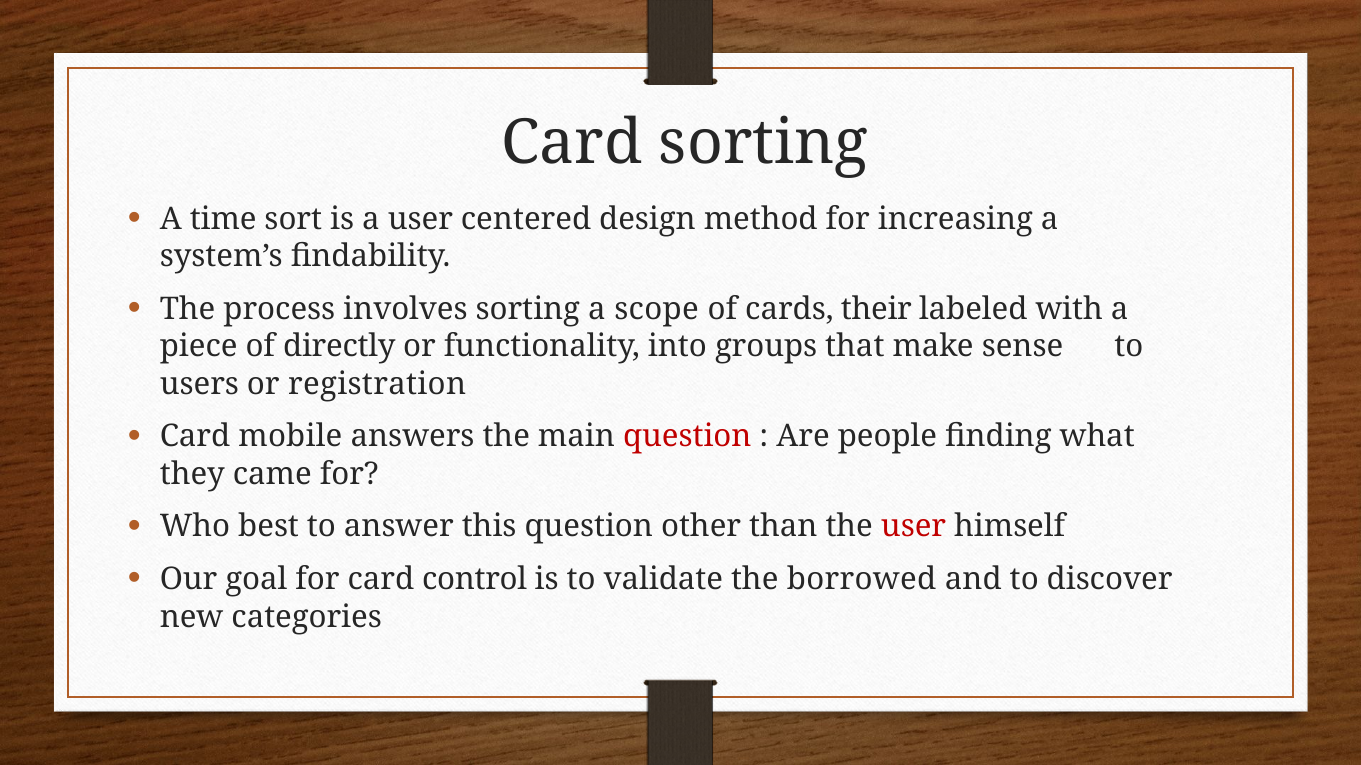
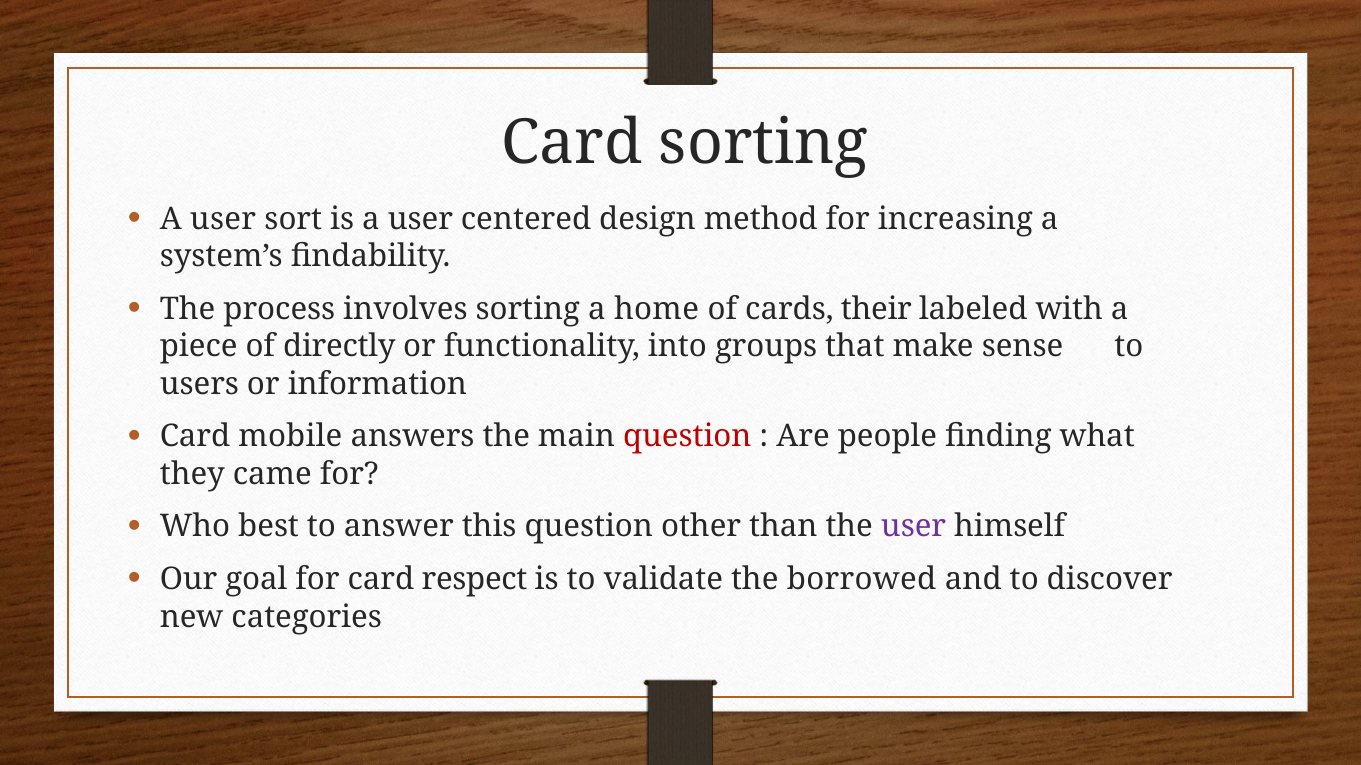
time: time -> user (223, 219)
scope: scope -> home (656, 309)
registration: registration -> information (377, 384)
user colour: red -> purple (914, 527)
control: control -> respect (475, 580)
